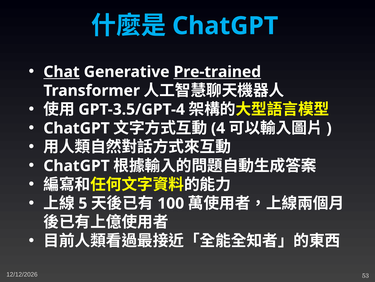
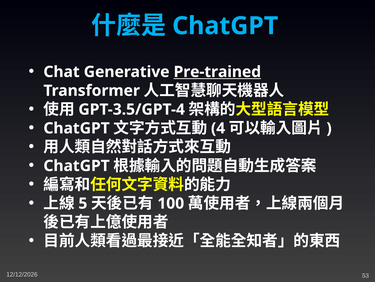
Chat underline: present -> none (62, 72)
